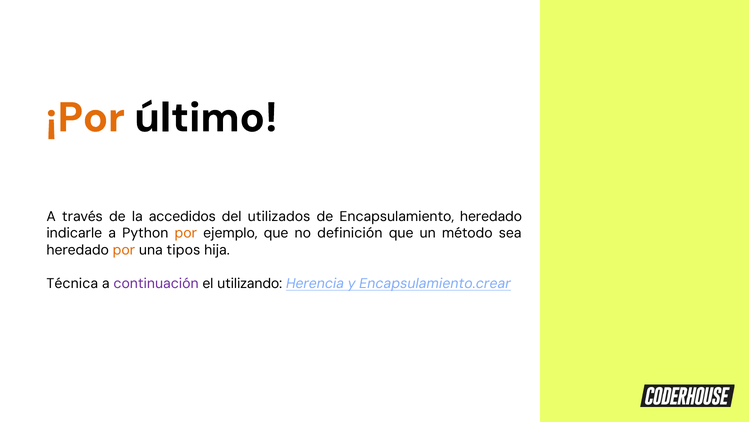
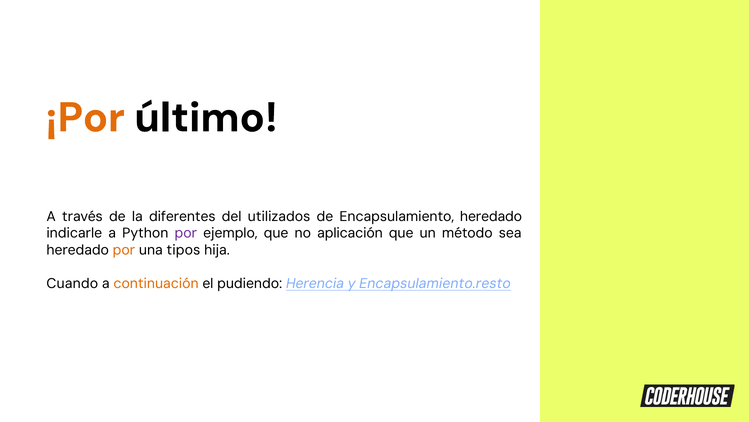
accedidos: accedidos -> diferentes (182, 216)
por colour: orange -> purple (186, 233)
definición: definición -> aplicación (350, 233)
Técnica: Técnica -> Cuando (72, 283)
continuación colour: purple -> orange (156, 283)
utilizando: utilizando -> pudiendo (250, 283)
Encapsulamiento.crear: Encapsulamiento.crear -> Encapsulamiento.resto (435, 283)
